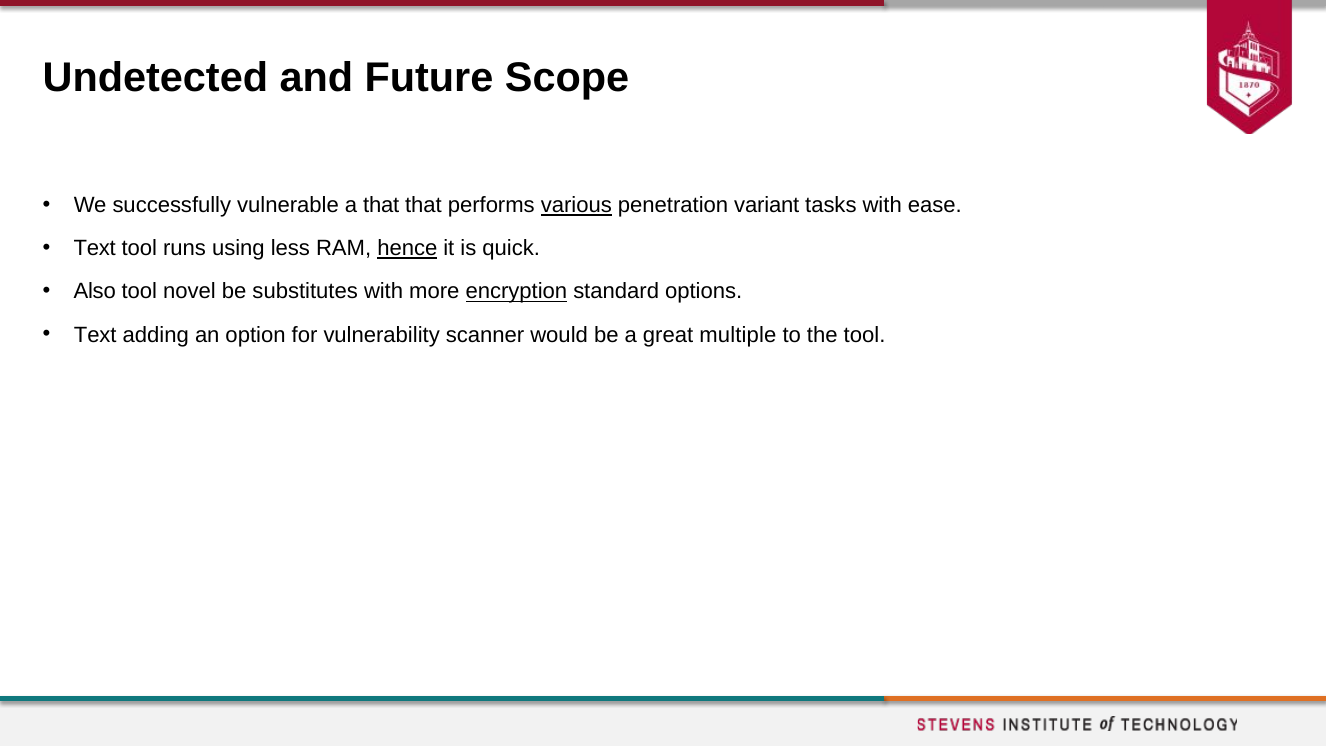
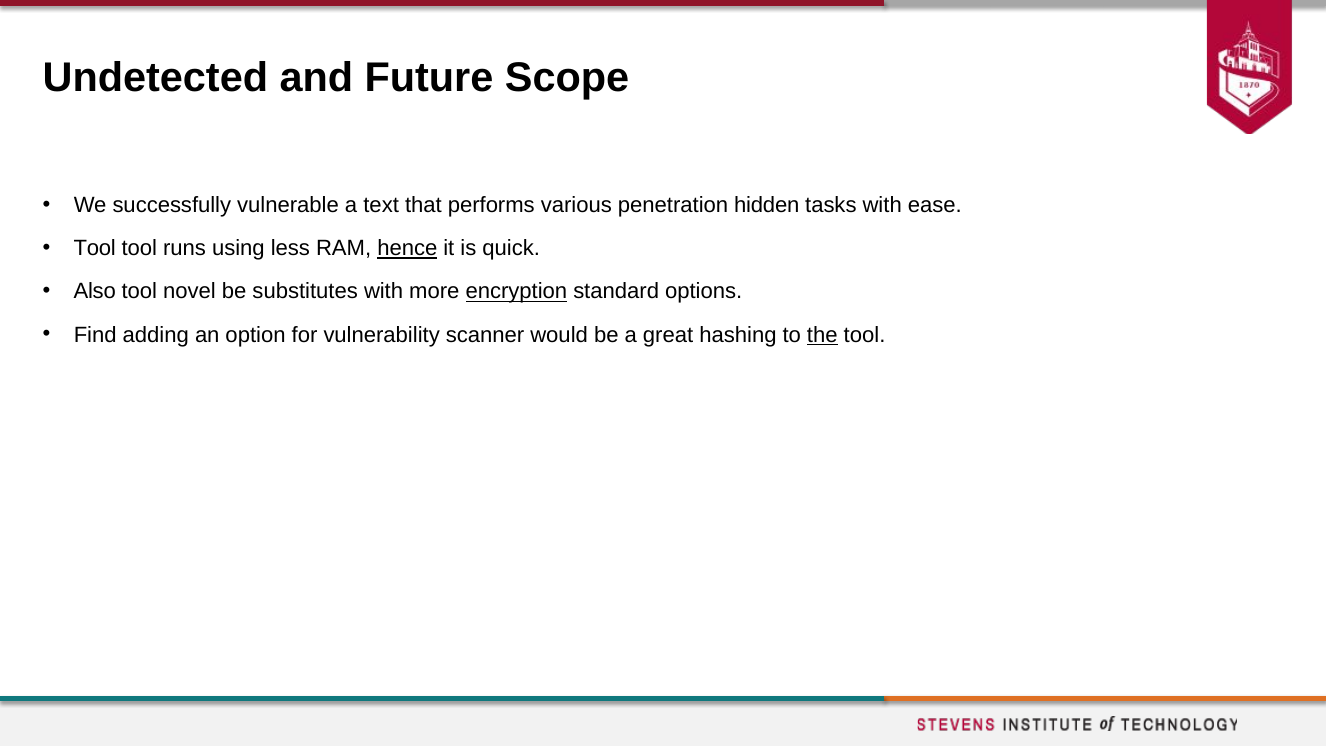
a that: that -> text (381, 206)
various underline: present -> none (576, 206)
variant: variant -> hidden (767, 206)
Text: Text -> Tool (95, 249)
Text: Text -> Find (95, 335)
multiple: multiple -> hashing (738, 335)
the underline: none -> present (822, 335)
